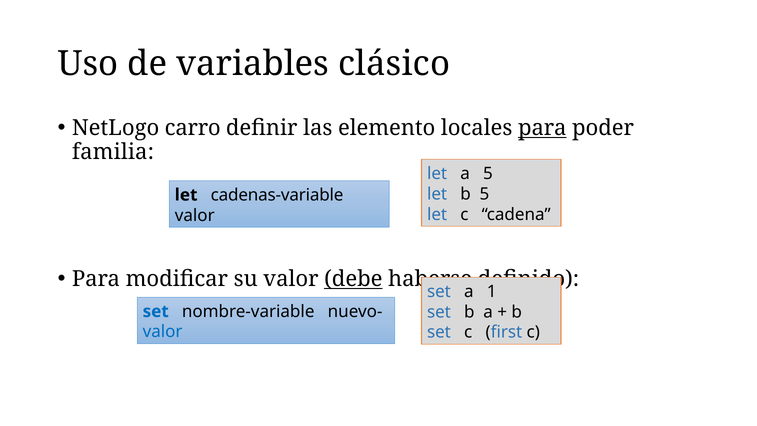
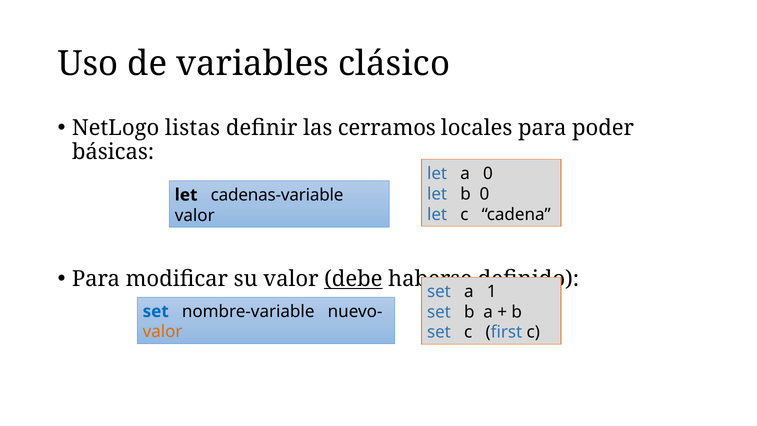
carro: carro -> listas (193, 128)
elemento: elemento -> cerramos (387, 128)
para underline: present -> none (542, 128)
familia: familia -> básicas (113, 152)
a 5: 5 -> 0 (488, 173)
b 5: 5 -> 0 (484, 194)
valor colour: blue -> orange (163, 332)
